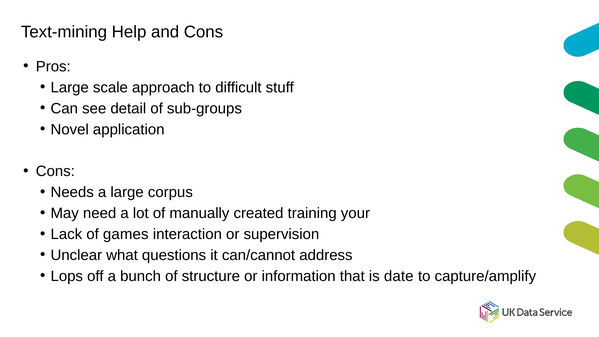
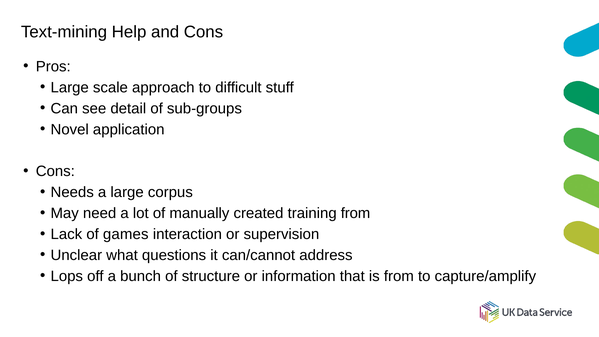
training your: your -> from (355, 213)
is date: date -> from (399, 276)
